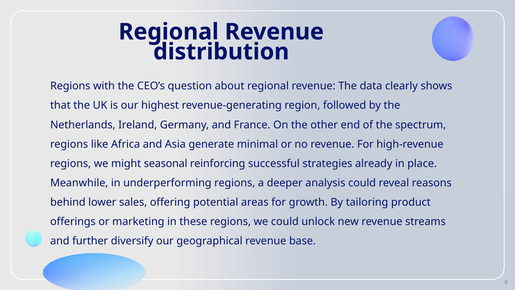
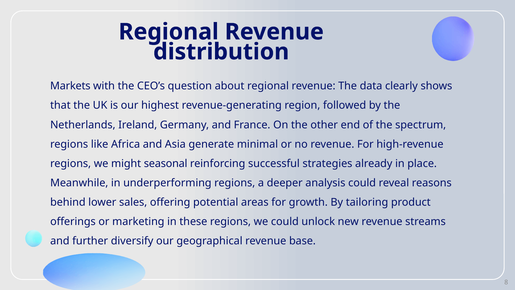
Regions: Regions -> Markets (70, 86)
